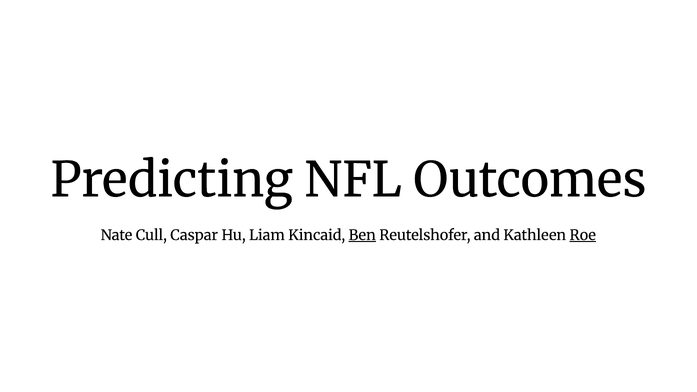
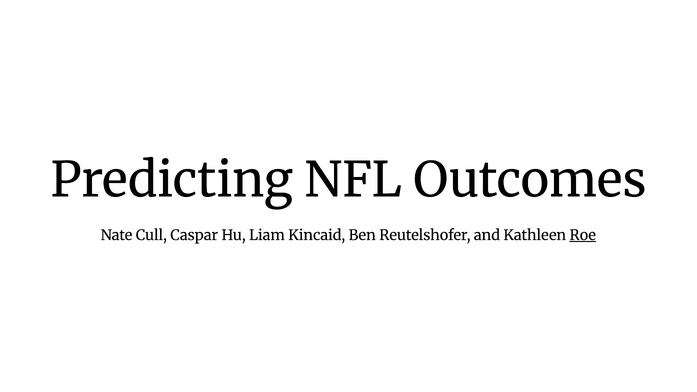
Ben underline: present -> none (362, 235)
